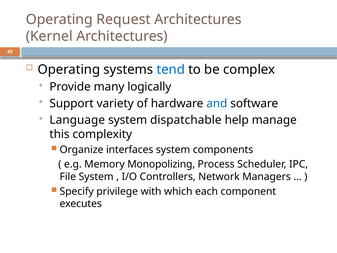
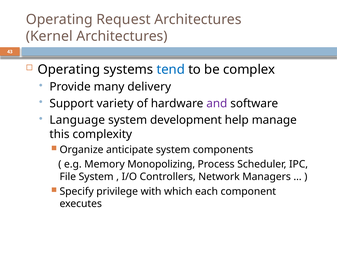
logically: logically -> delivery (149, 87)
and colour: blue -> purple (217, 103)
dispatchable: dispatchable -> development (186, 120)
interfaces: interfaces -> anticipate (130, 149)
